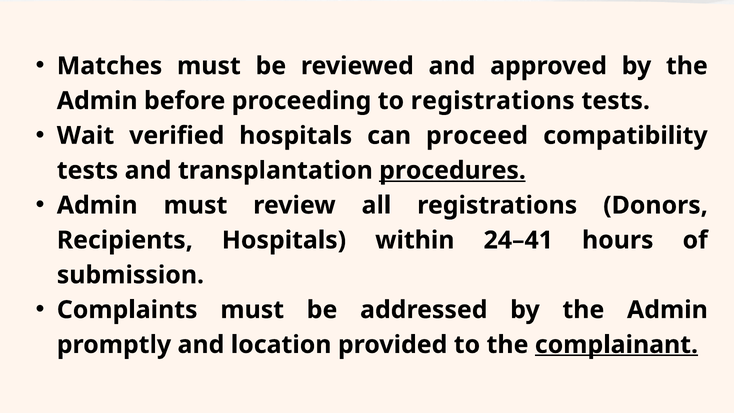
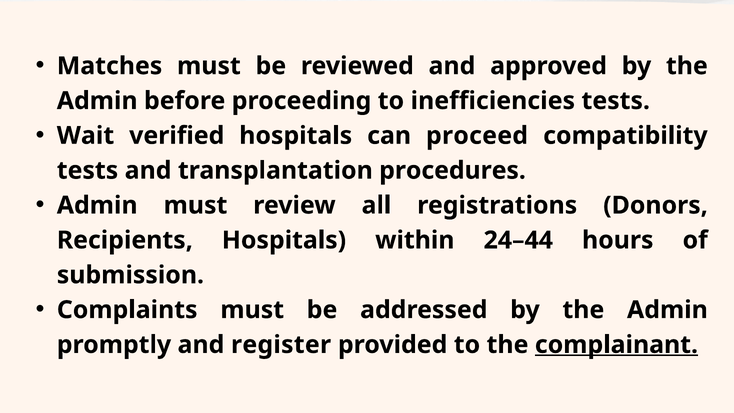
to registrations: registrations -> inefficiencies (493, 101)
procedures underline: present -> none (453, 170)
24–41: 24–41 -> 24–44 (518, 240)
location: location -> register (281, 345)
